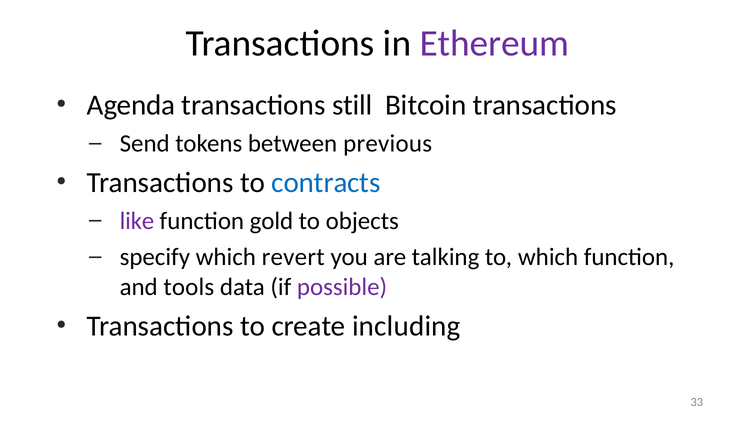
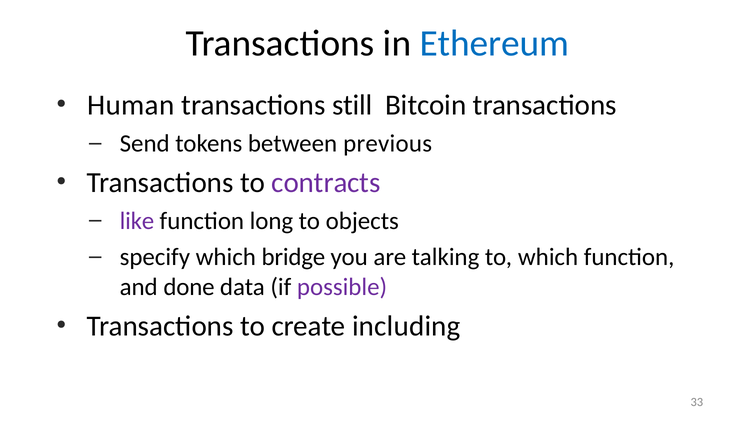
Ethereum colour: purple -> blue (494, 43)
Agenda: Agenda -> Human (131, 105)
contracts colour: blue -> purple (326, 182)
gold: gold -> long (271, 221)
revert: revert -> bridge (293, 257)
tools: tools -> done (189, 287)
